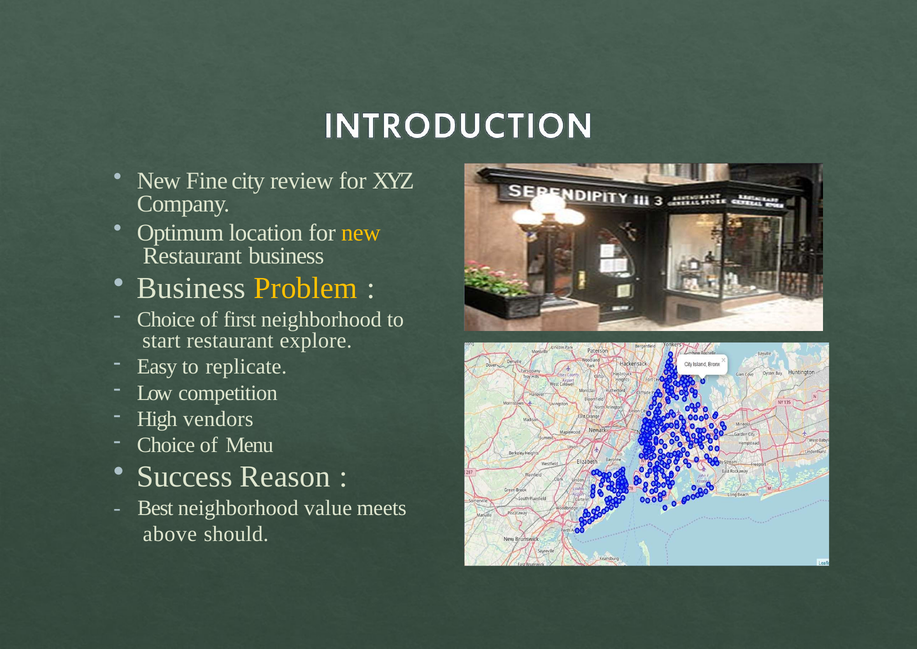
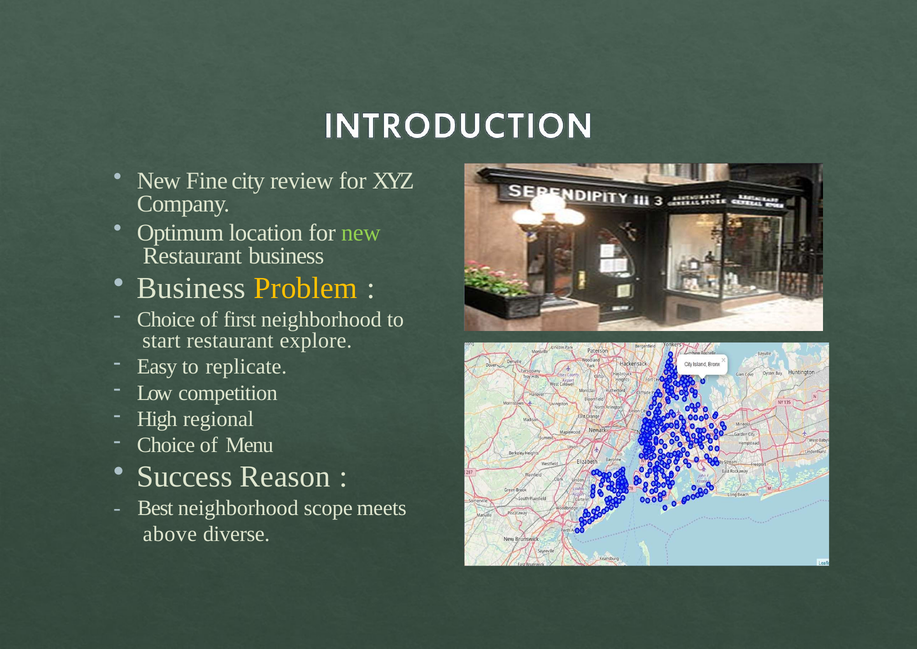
new colour: yellow -> light green (361, 232)
vendors: vendors -> regional (218, 419)
value: value -> scope (328, 508)
should: should -> diverse (236, 534)
